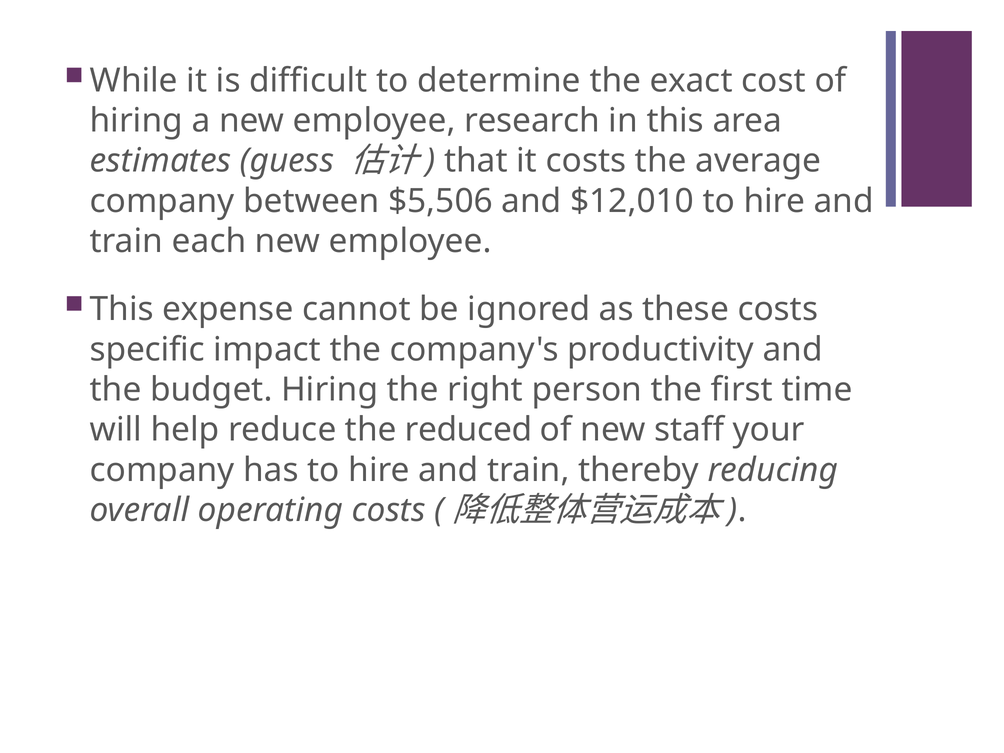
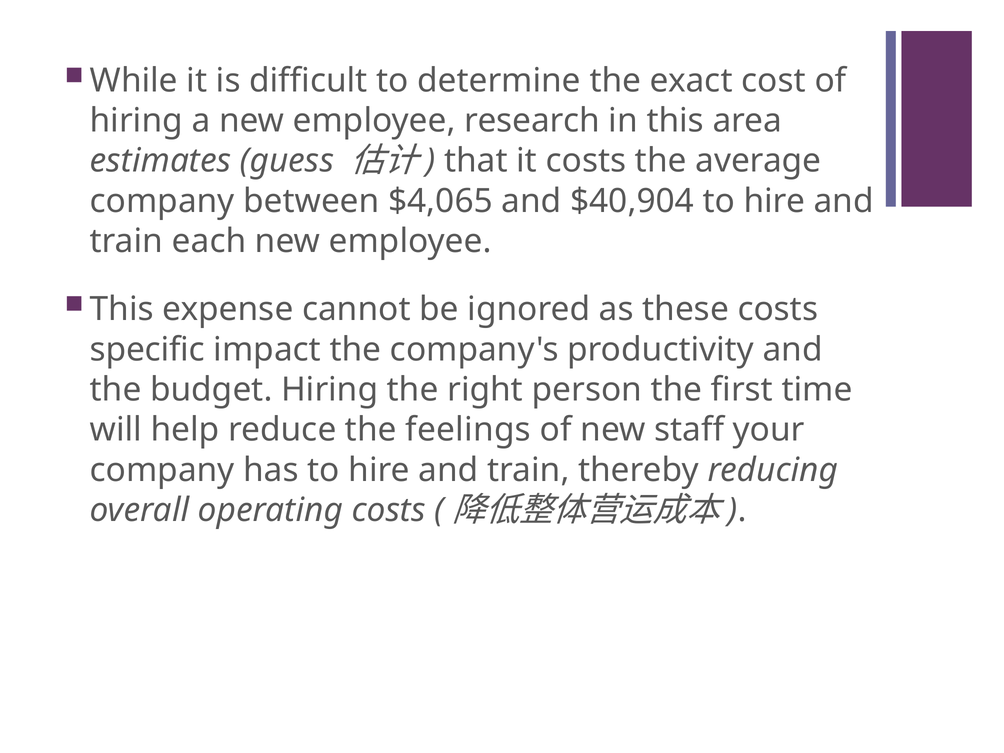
$5,506: $5,506 -> $4,065 (440, 201)
$12,010: $12,010 -> $40,904 (632, 201)
reduced: reduced -> feelings (468, 430)
